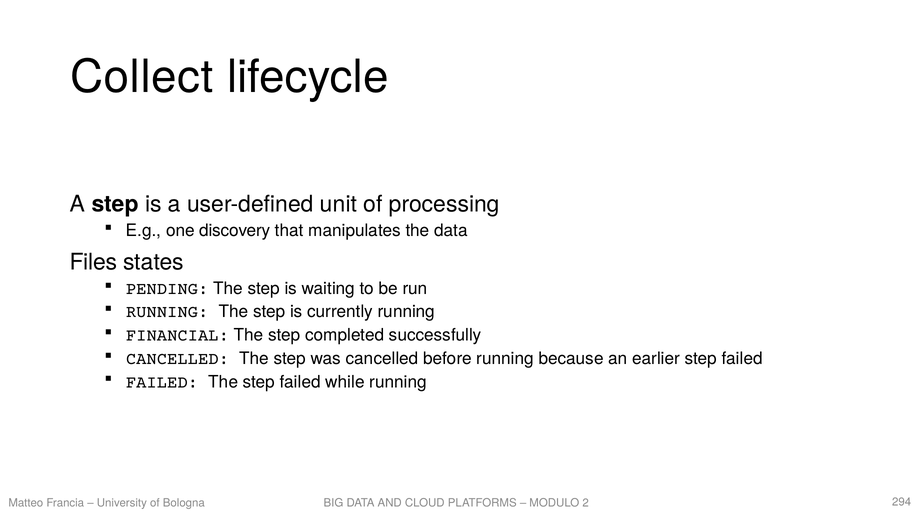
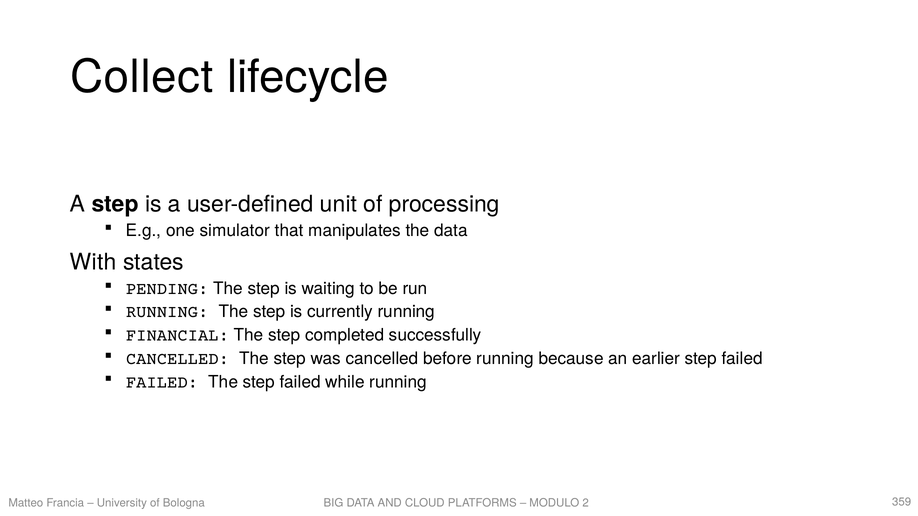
discovery: discovery -> simulator (235, 231)
Files: Files -> With (93, 262)
294: 294 -> 359 (902, 502)
